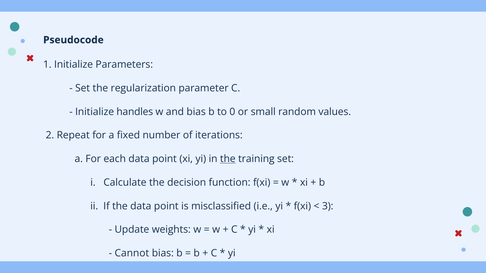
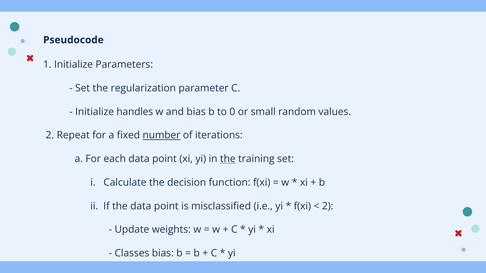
number underline: none -> present (161, 135)
3: 3 -> 2 (328, 206)
Cannot: Cannot -> Classes (132, 254)
